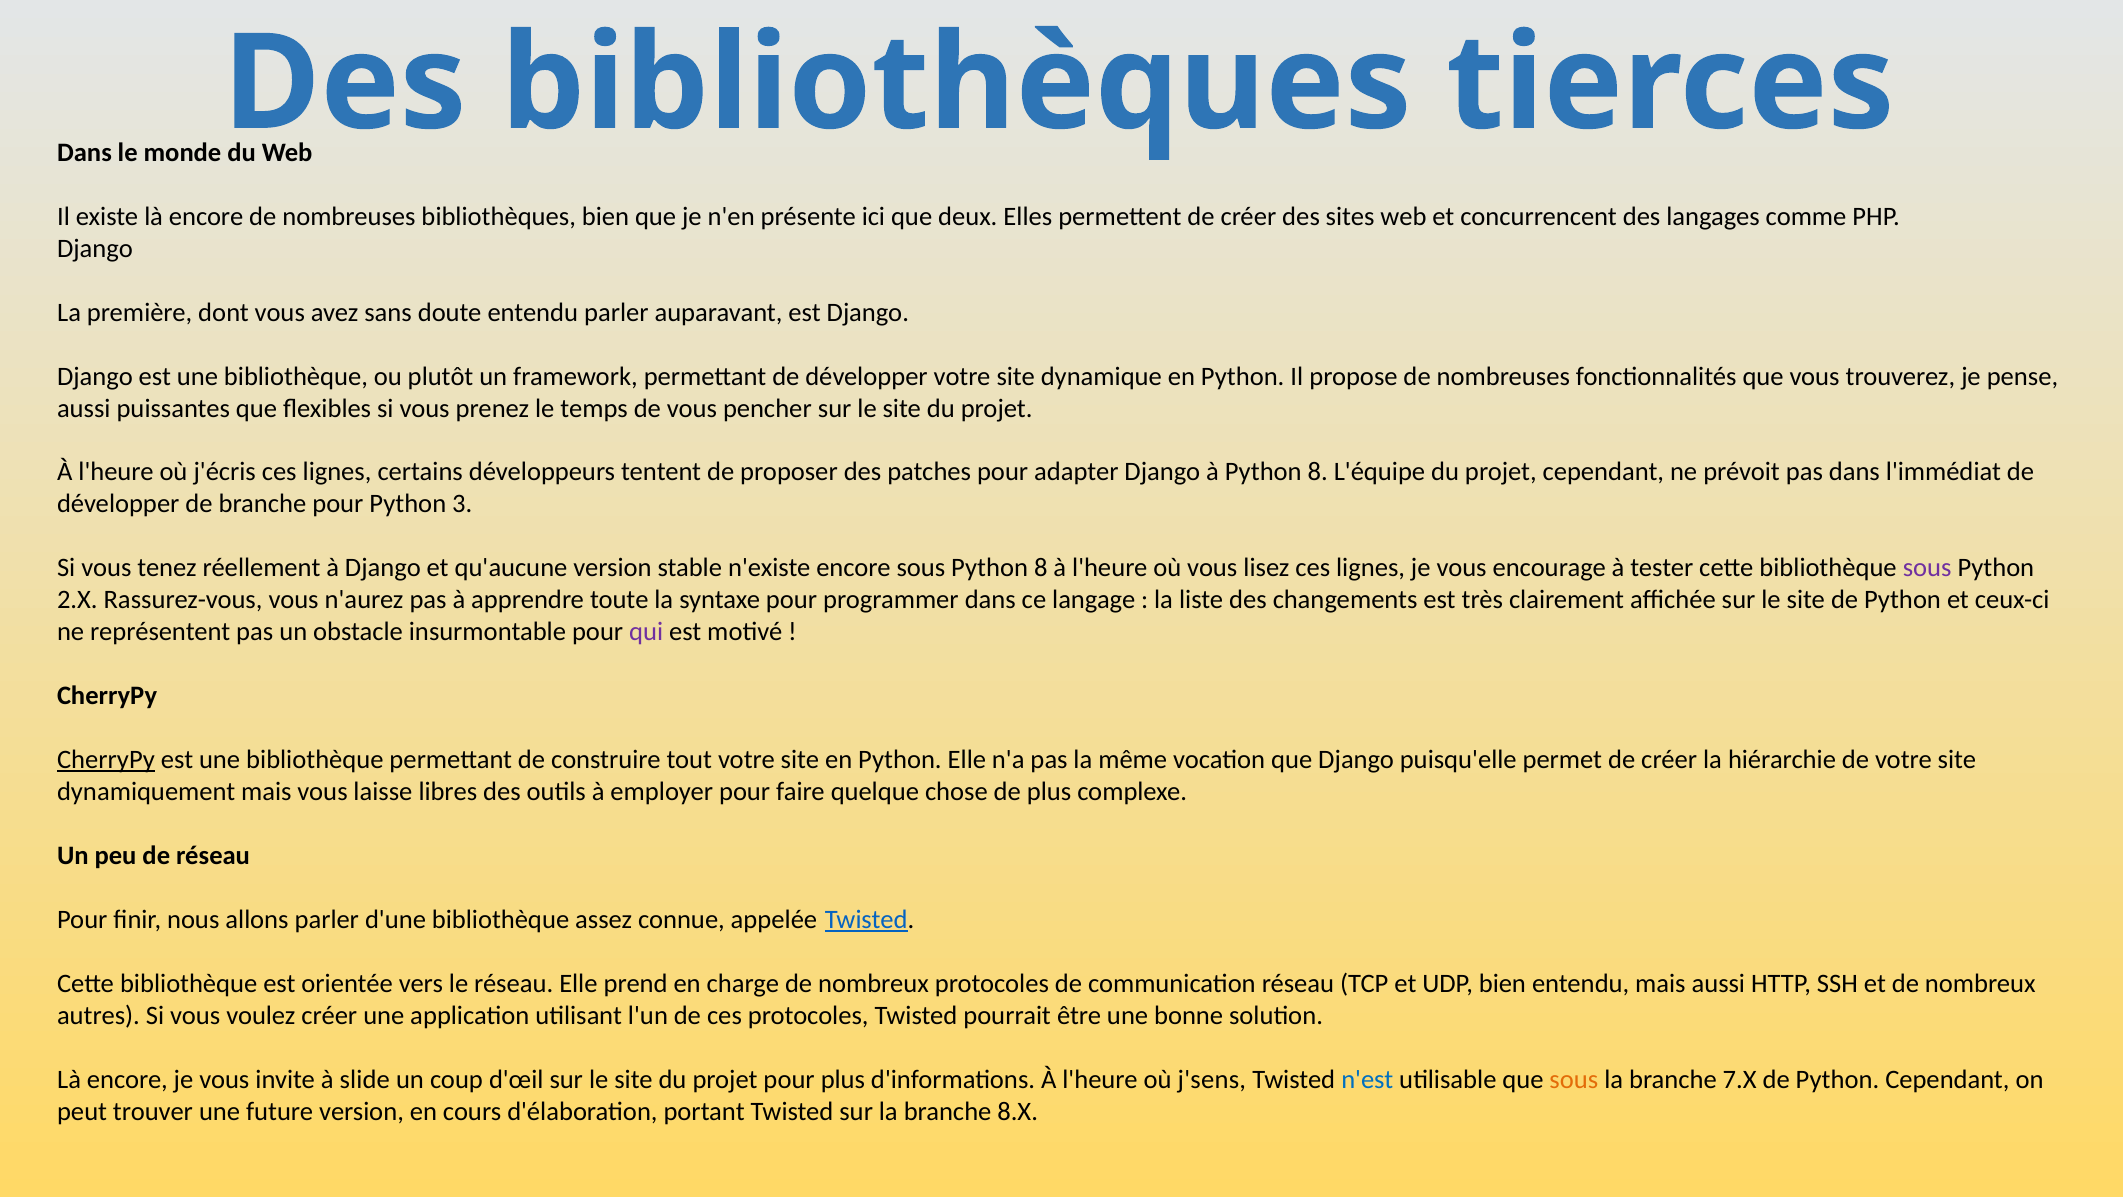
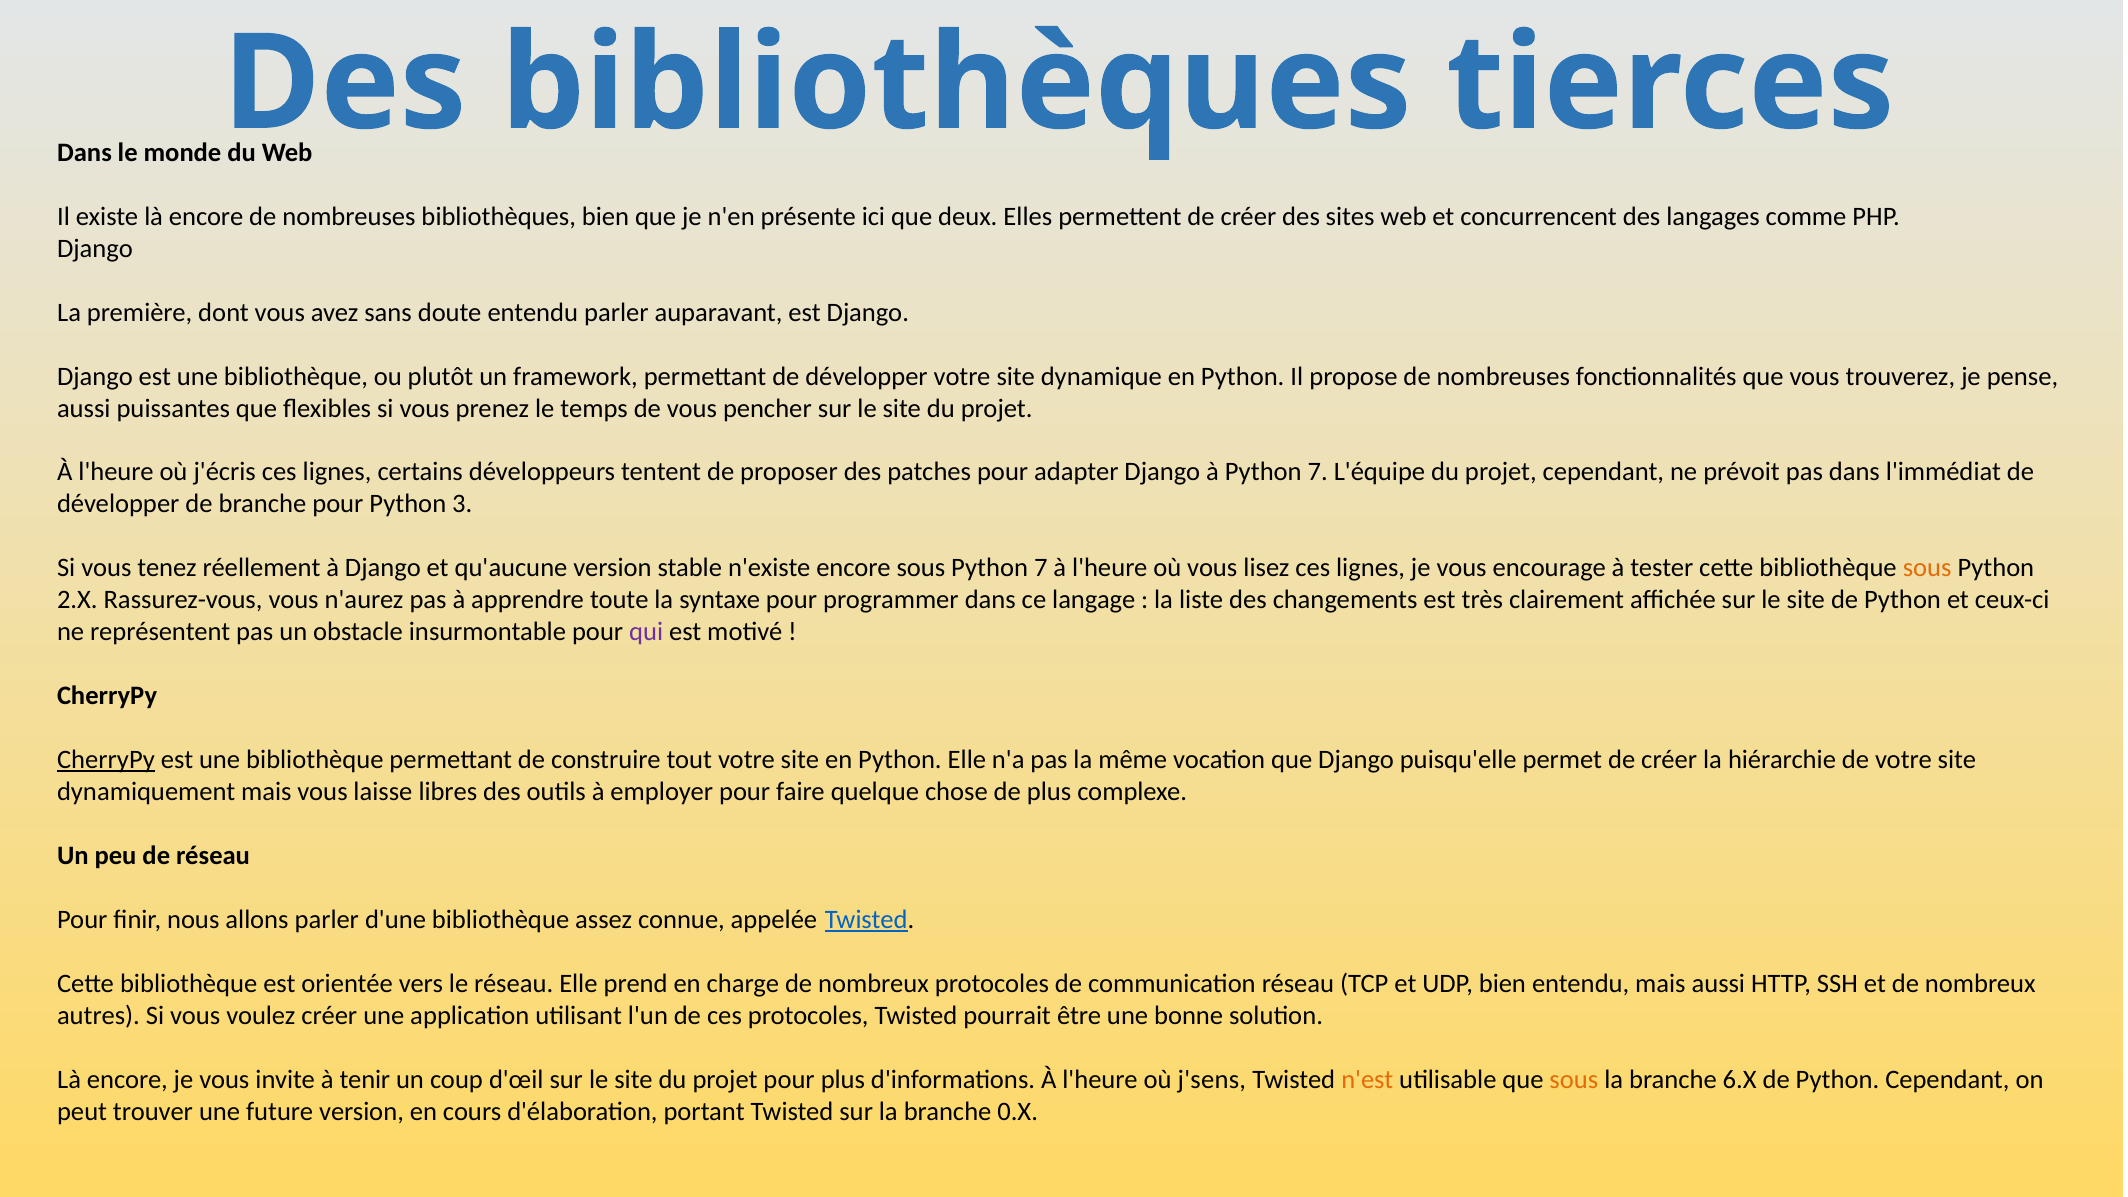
à Python 8: 8 -> 7 (1318, 472)
sous Python 8: 8 -> 7 (1041, 568)
sous colour: purple -> orange (1927, 568)
slide: slide -> tenir (365, 1080)
n'est colour: blue -> orange (1367, 1080)
7.X: 7.X -> 6.X (1740, 1080)
8.X: 8.X -> 0.X (1018, 1111)
